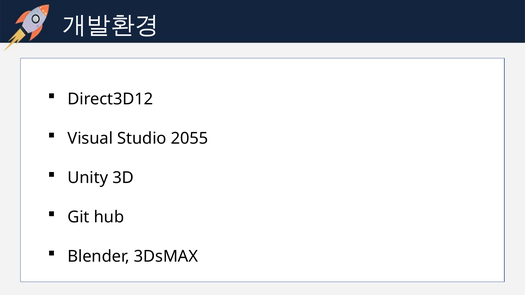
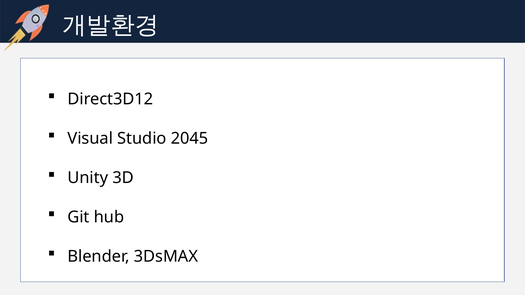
2055: 2055 -> 2045 (190, 138)
